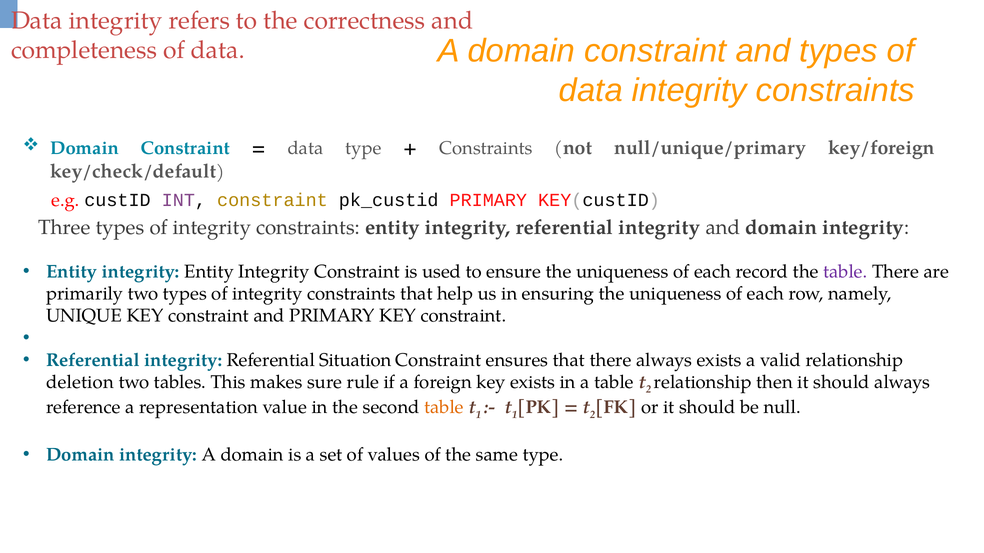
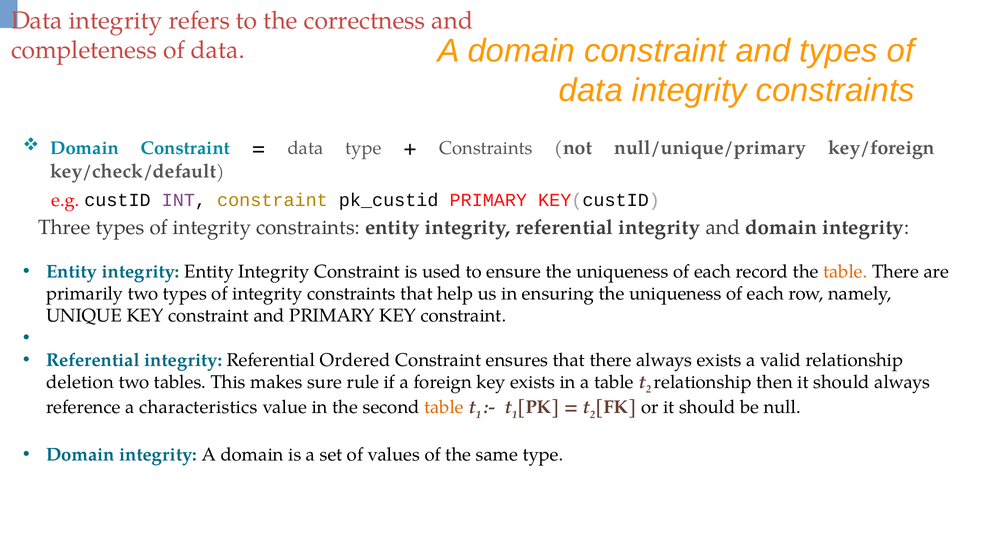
table colour: purple -> orange (845, 272)
Situation: Situation -> Ordered (355, 360)
representation: representation -> characteristics (198, 408)
